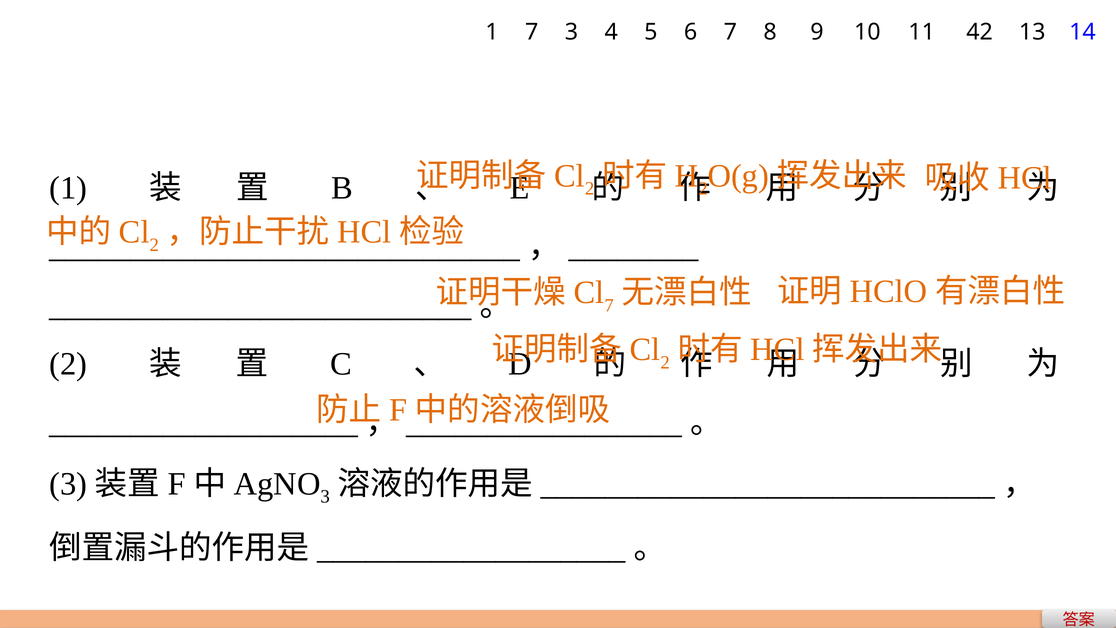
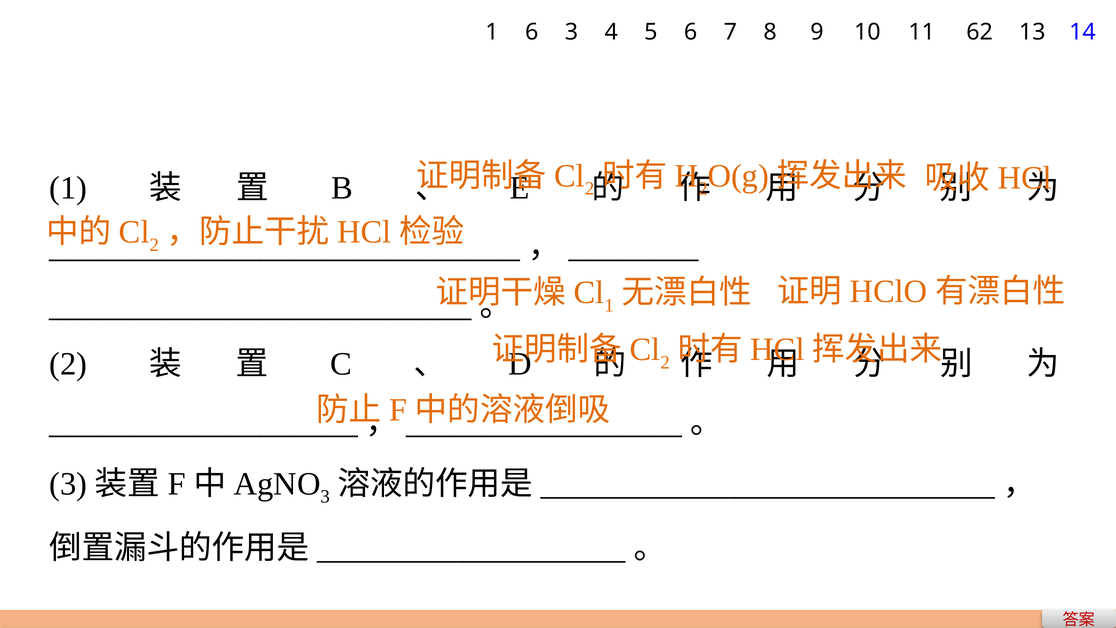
1 7: 7 -> 6 (532, 32)
42: 42 -> 62 (980, 32)
7: 7 -> 1 (609, 305)
